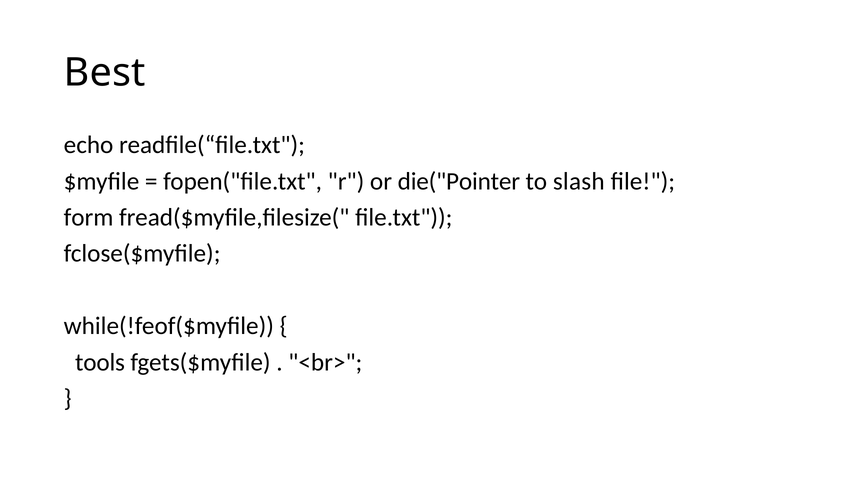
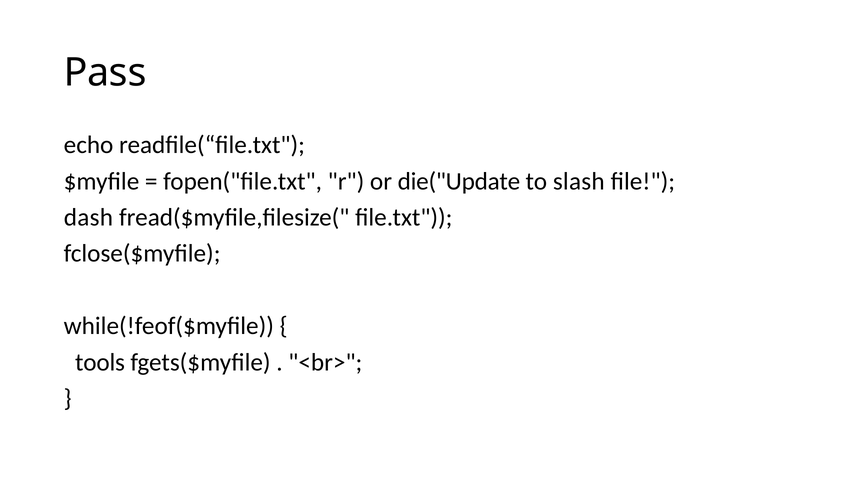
Best: Best -> Pass (105, 73)
die("Pointer: die("Pointer -> die("Update (459, 181)
form: form -> dash (88, 217)
